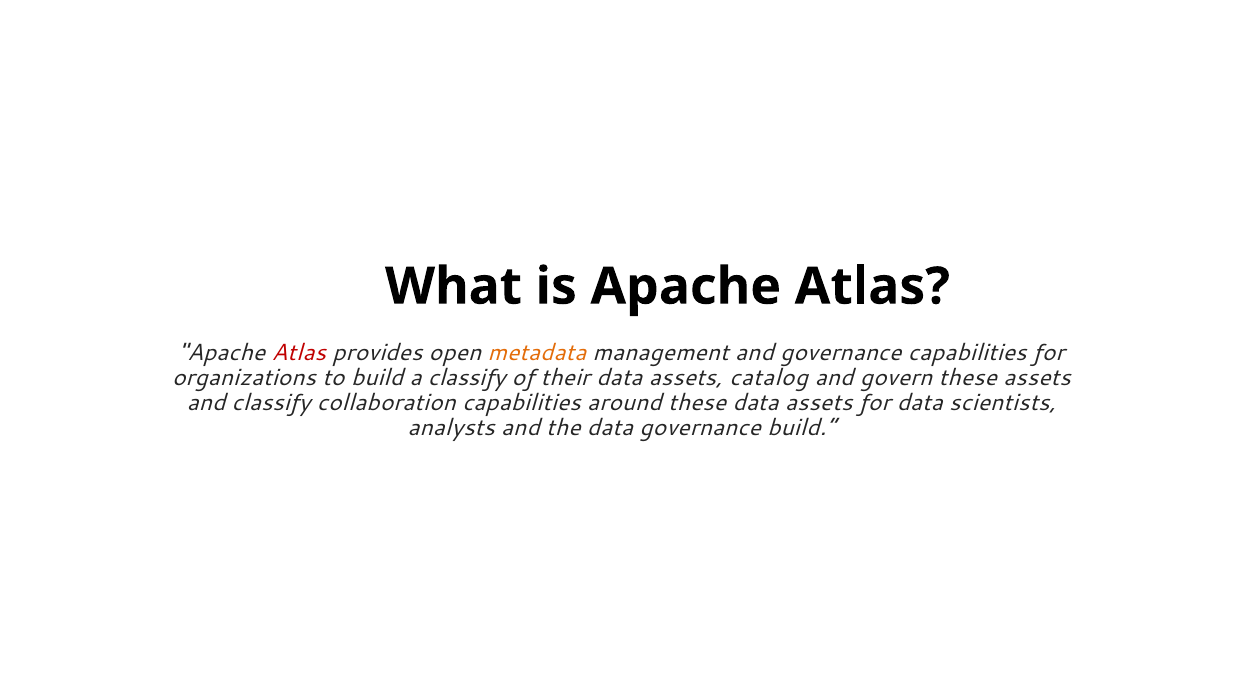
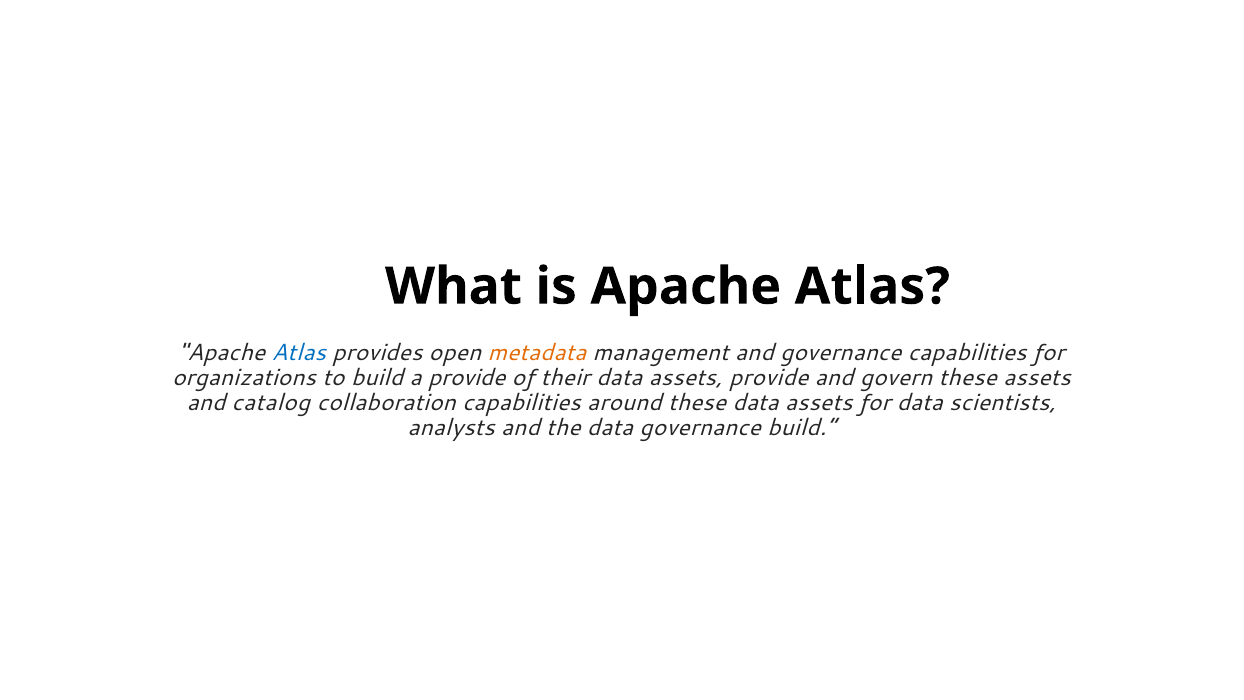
Atlas colour: red -> blue (299, 352)
a classify: classify -> provide (467, 378)
assets catalog: catalog -> provide (769, 378)
and classify: classify -> catalog (271, 403)
